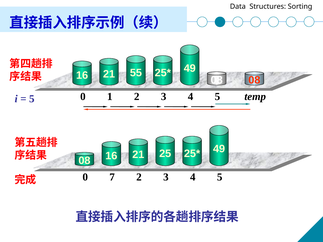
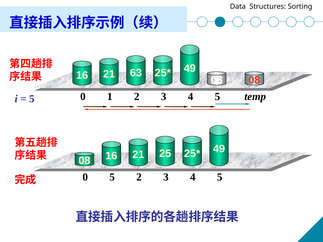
55: 55 -> 63 (136, 73)
0 7: 7 -> 5 (112, 177)
